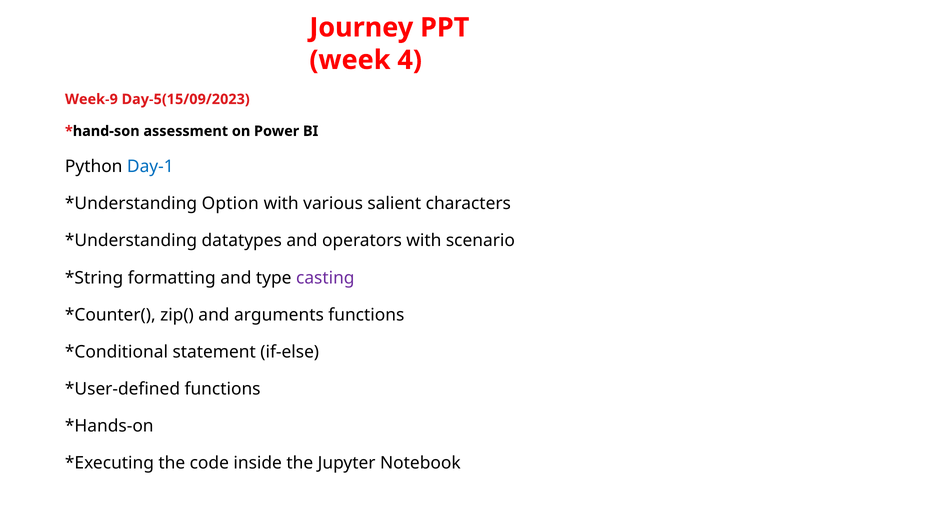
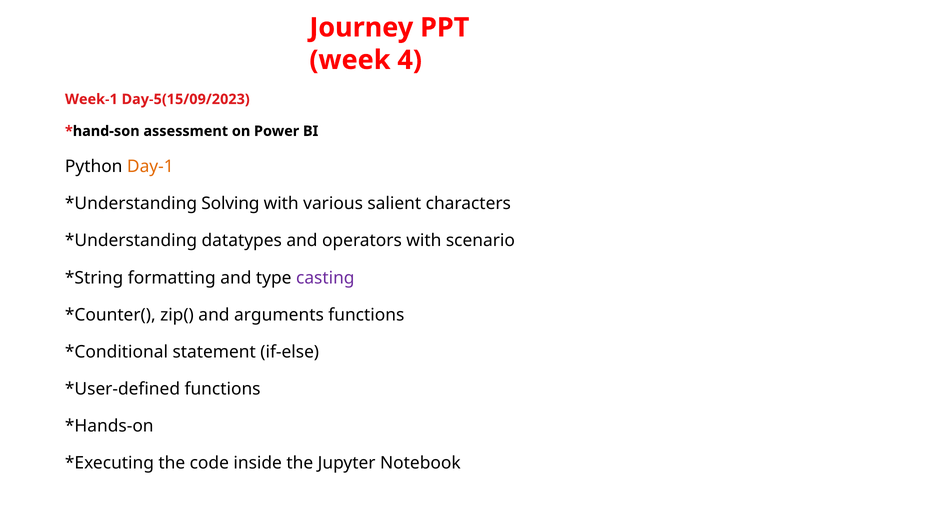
Week-9: Week-9 -> Week-1 (91, 99)
Day-1 colour: blue -> orange (150, 167)
Option: Option -> Solving (230, 204)
